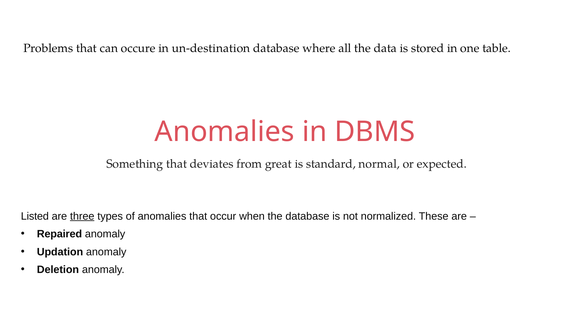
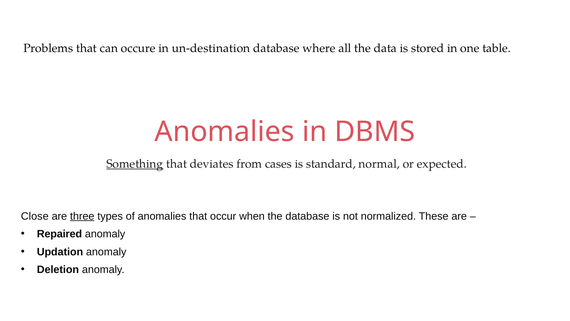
Something underline: none -> present (135, 164)
great: great -> cases (278, 164)
Listed: Listed -> Close (35, 216)
